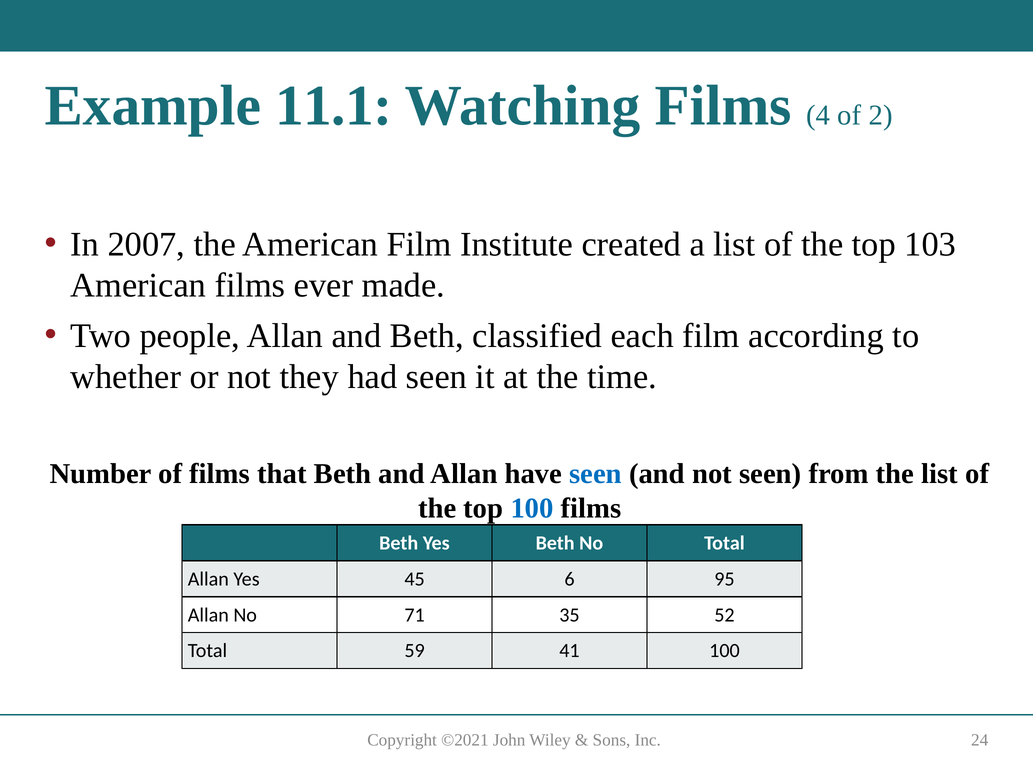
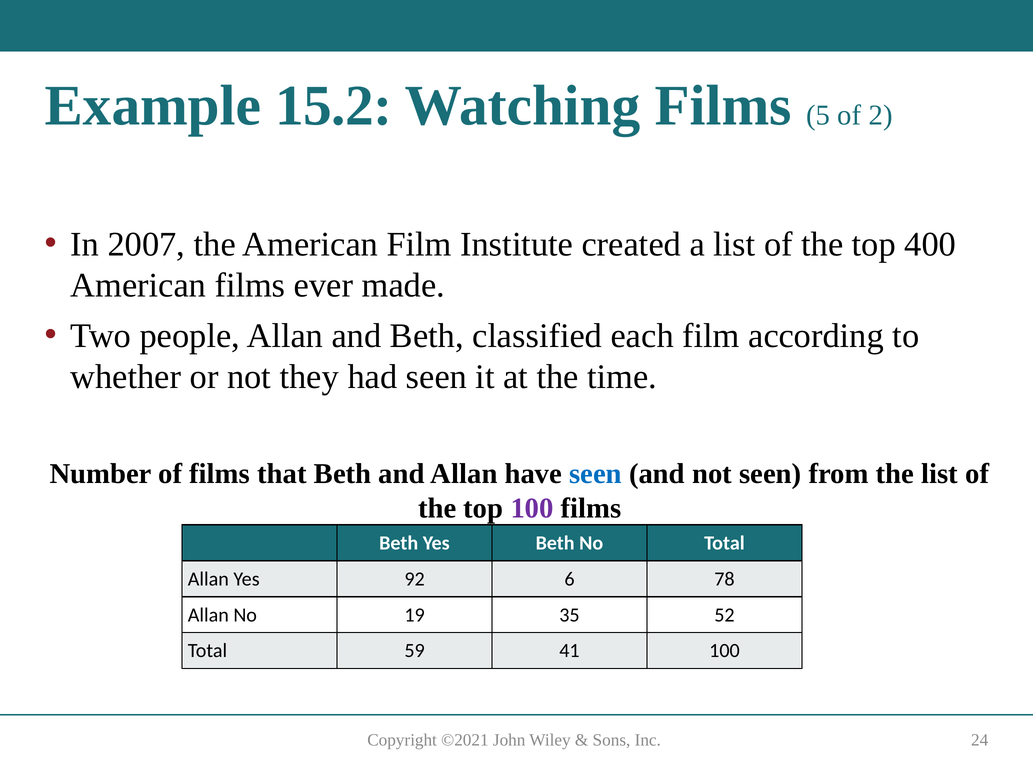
11.1: 11.1 -> 15.2 (334, 106)
4: 4 -> 5 (818, 115)
103: 103 -> 400 (930, 244)
100 colour: blue -> purple (532, 508)
45: 45 -> 92 (415, 579)
95: 95 -> 78 (724, 579)
71: 71 -> 19 (415, 615)
